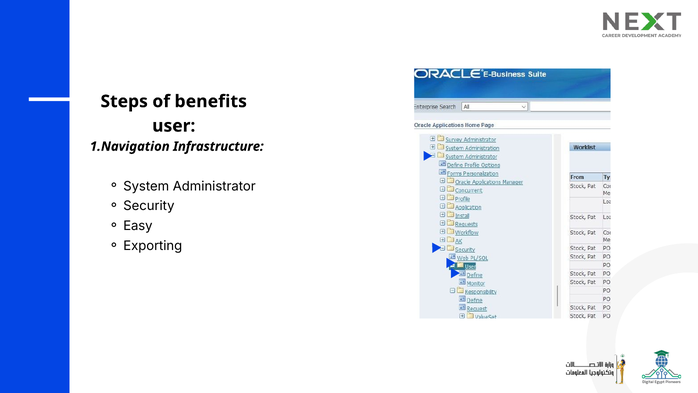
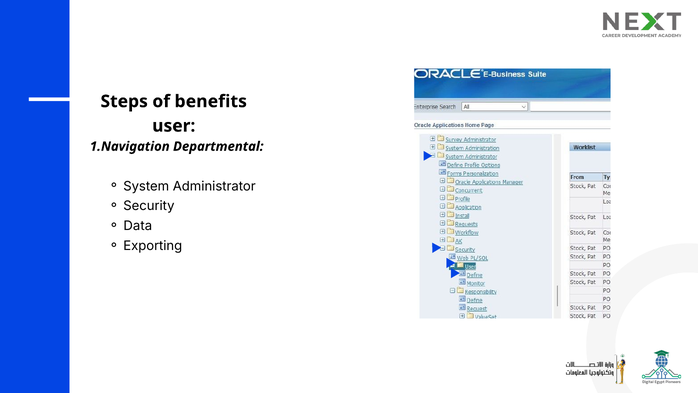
Infrastructure: Infrastructure -> Departmental (218, 146)
Easy: Easy -> Data (138, 226)
